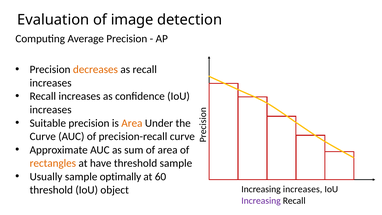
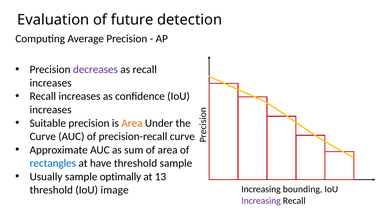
image: image -> future (132, 20)
decreases colour: orange -> purple (95, 70)
rectangles colour: orange -> blue (53, 163)
60: 60 -> 13 (160, 177)
object: object -> image (115, 190)
Increasing increases: increases -> bounding (303, 189)
